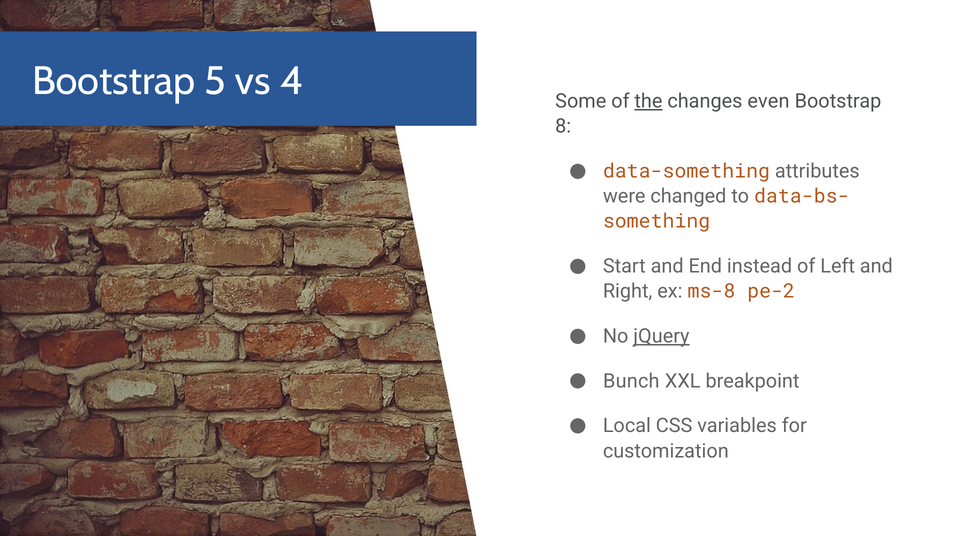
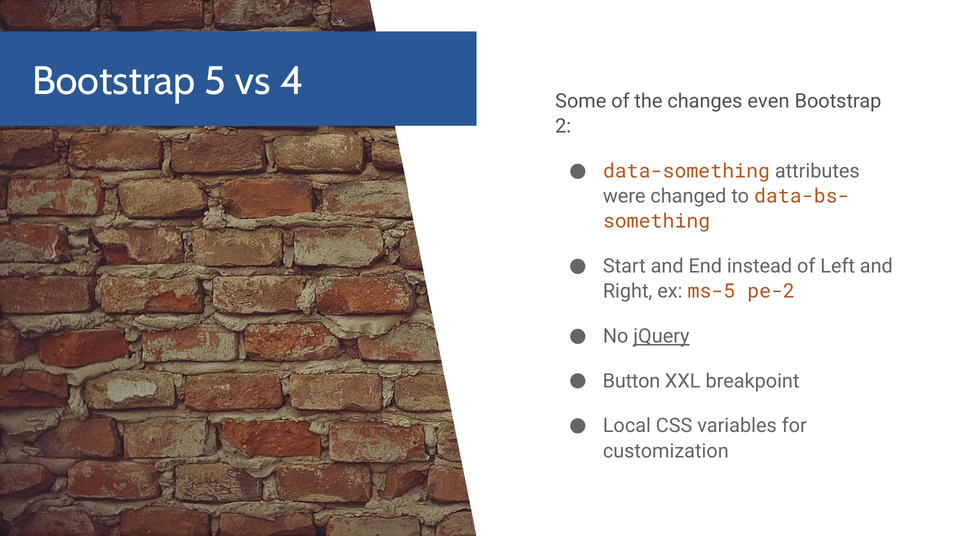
the underline: present -> none (648, 101)
8: 8 -> 2 (563, 126)
ms-8: ms-8 -> ms-5 (711, 291)
Bunch: Bunch -> Button (632, 381)
